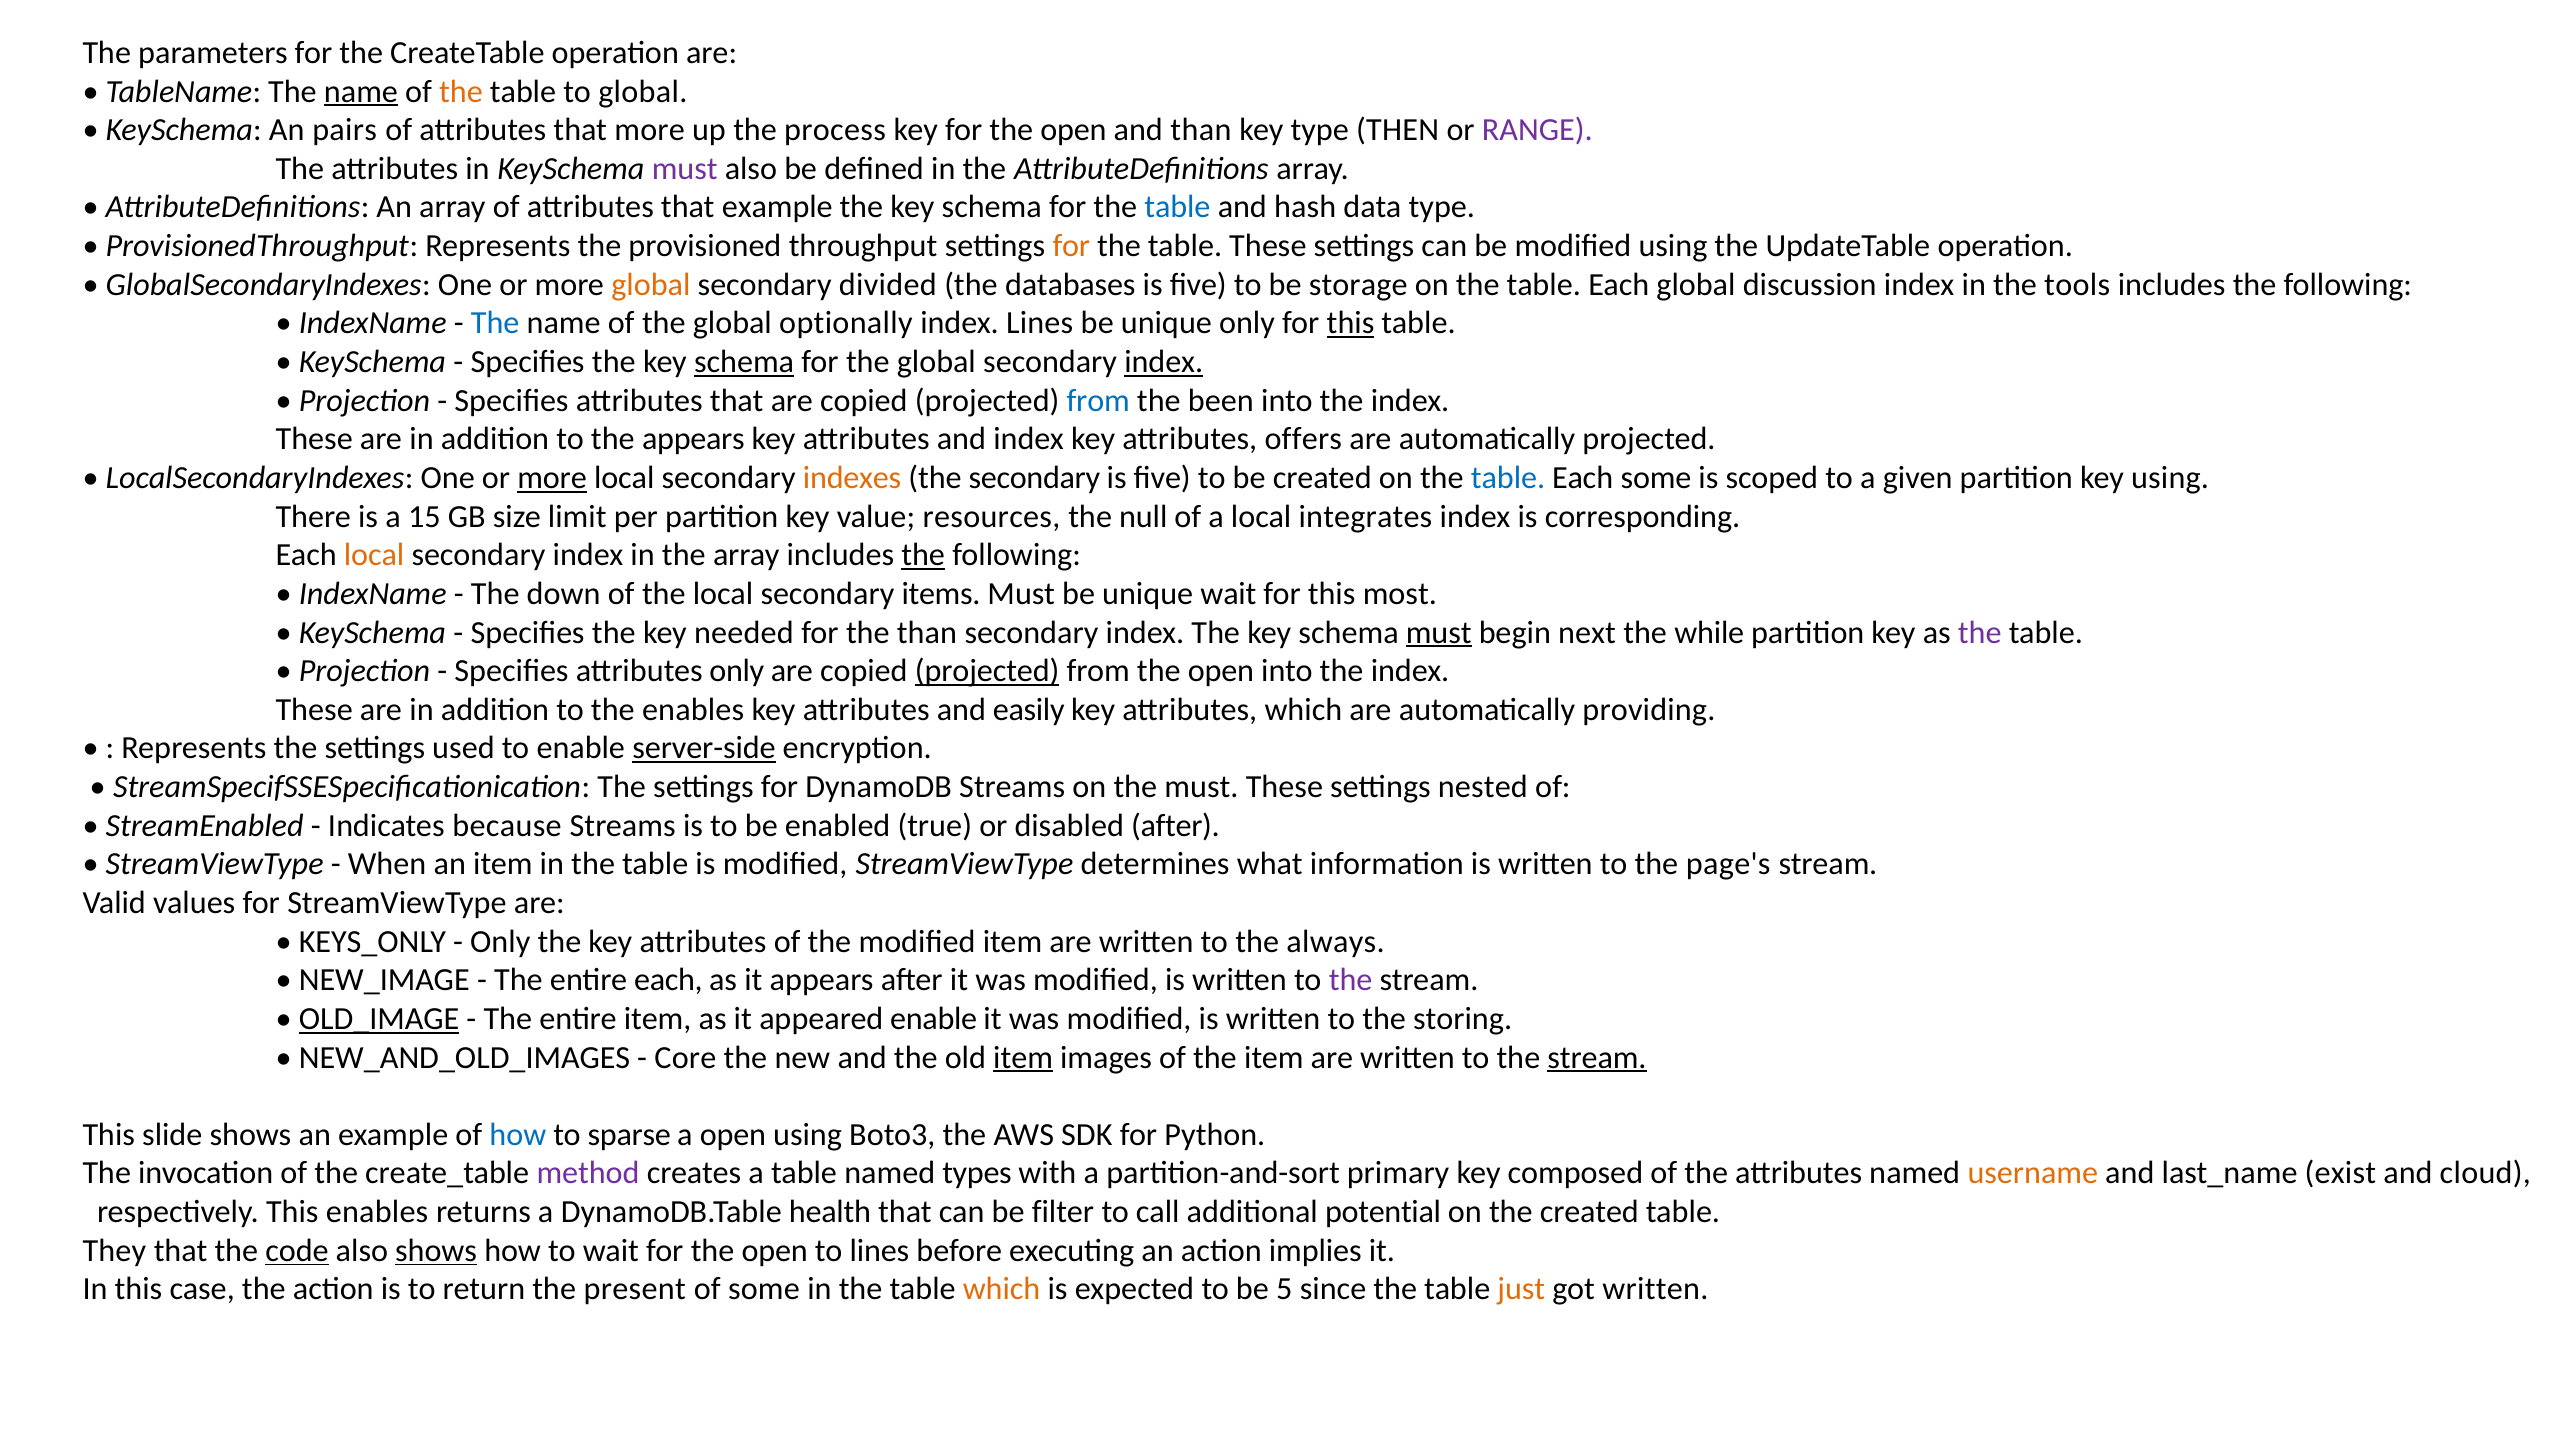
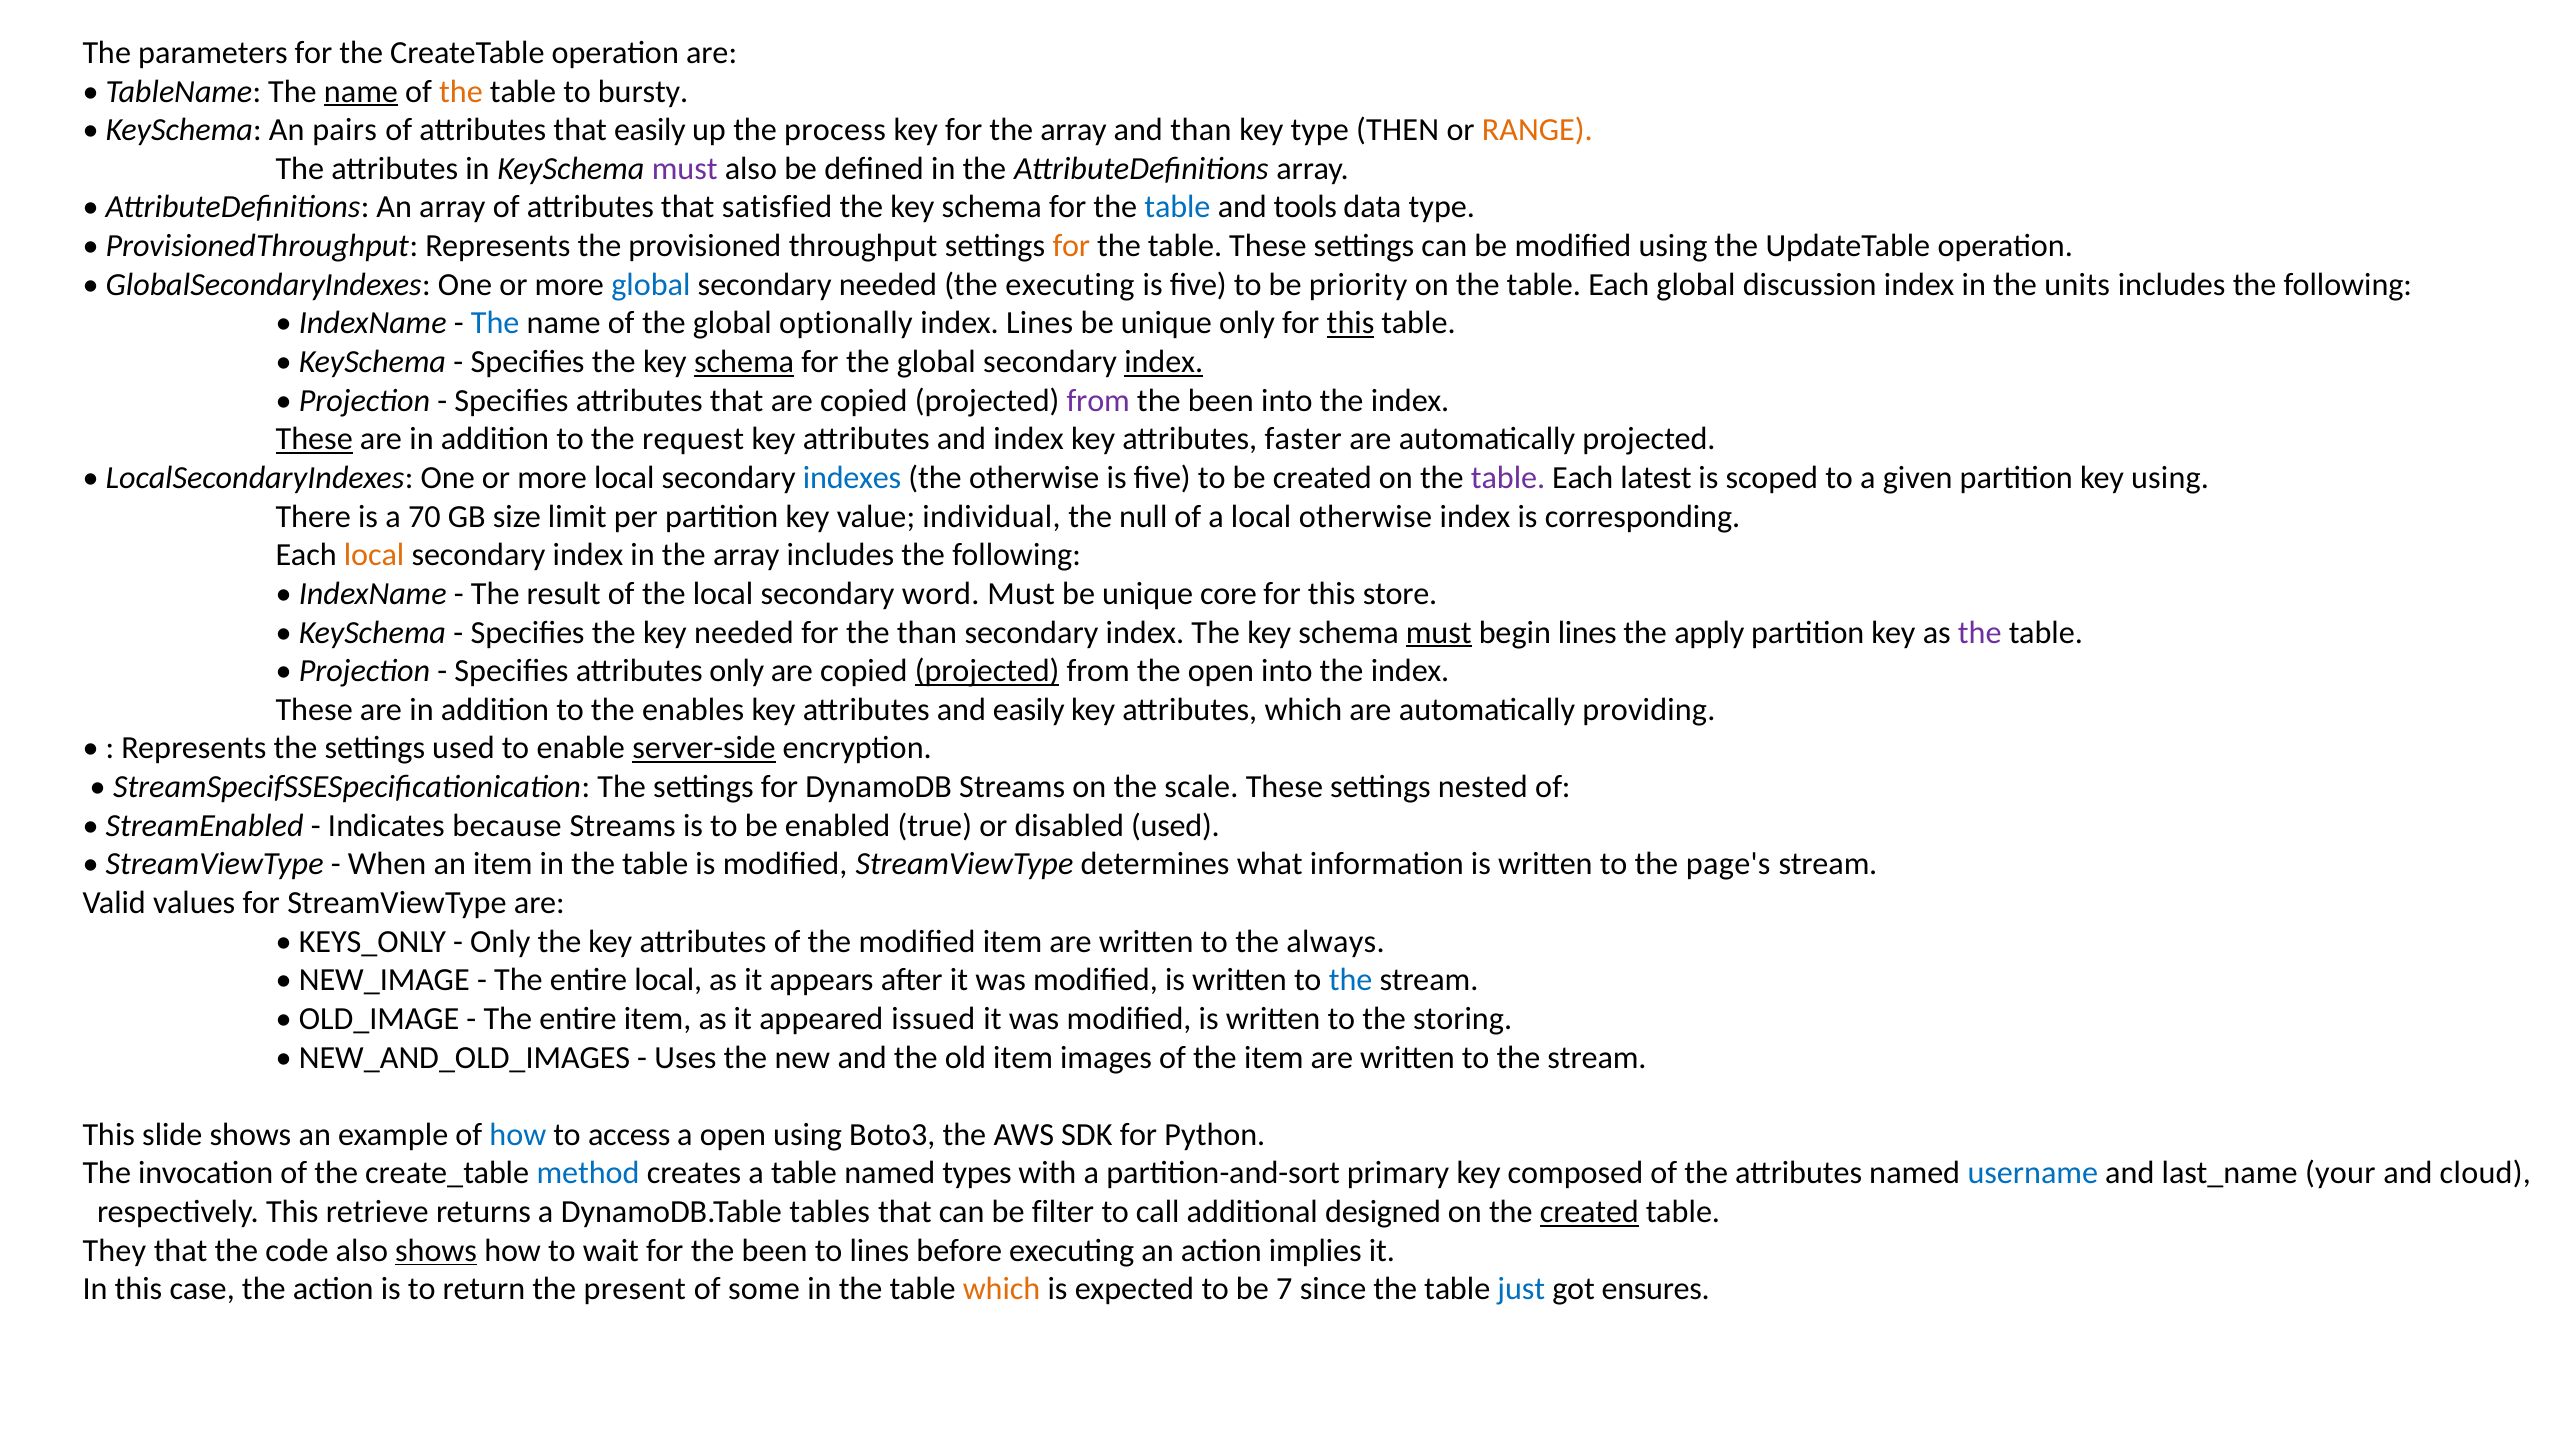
to global: global -> bursty (643, 91)
that more: more -> easily (650, 130)
key for the open: open -> array (1074, 130)
RANGE colour: purple -> orange (1537, 130)
that example: example -> satisfied (777, 207)
hash: hash -> tools (1305, 207)
global colour: orange -> blue (651, 285)
secondary divided: divided -> needed (888, 285)
the databases: databases -> executing (1070, 285)
storage: storage -> priority (1358, 285)
tools: tools -> units (2077, 285)
from colour: blue -> purple (1098, 401)
These underline: none -> present (314, 439)
the appears: appears -> request (693, 439)
offers: offers -> faster (1303, 439)
more underline: present -> none (552, 478)
indexes colour: orange -> blue (852, 478)
the secondary: secondary -> otherwise (1034, 478)
table colour: blue -> purple (1508, 478)
Each some: some -> latest (1656, 478)
15: 15 -> 70 (424, 516)
resources: resources -> individual (991, 516)
local integrates: integrates -> otherwise (1365, 516)
the underline: present -> none (923, 555)
down: down -> result (564, 594)
items: items -> word (941, 594)
unique wait: wait -> core (1228, 594)
most: most -> store (1400, 594)
begin next: next -> lines (1587, 632)
while: while -> apply (1709, 632)
the must: must -> scale (1201, 787)
disabled after: after -> used (1175, 826)
entire each: each -> local (668, 980)
the colour: purple -> blue (1351, 980)
OLD_IMAGE underline: present -> none (379, 1019)
appeared enable: enable -> issued (933, 1019)
Core: Core -> Uses (685, 1057)
item underline: present -> none (1023, 1057)
stream underline: present -> none (1597, 1057)
sparse: sparse -> access (629, 1135)
method colour: purple -> blue (588, 1173)
username colour: orange -> blue (2033, 1173)
exist: exist -> your (2340, 1173)
This enables: enables -> retrieve (377, 1212)
health: health -> tables (830, 1212)
potential: potential -> designed (1383, 1212)
created underline: none -> present (1589, 1212)
code underline: present -> none (297, 1251)
wait for the open: open -> been (775, 1251)
5: 5 -> 7 (1284, 1289)
just colour: orange -> blue (1521, 1289)
got written: written -> ensures (1656, 1289)
